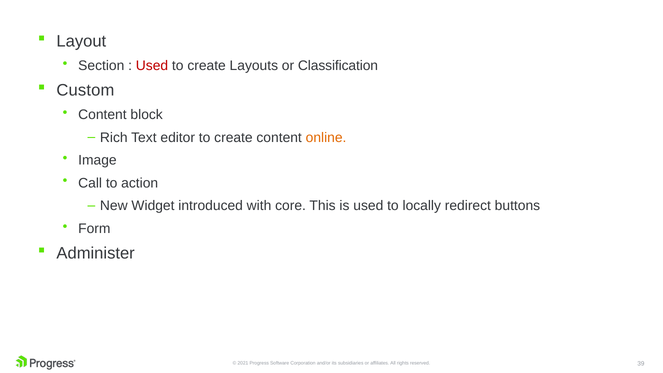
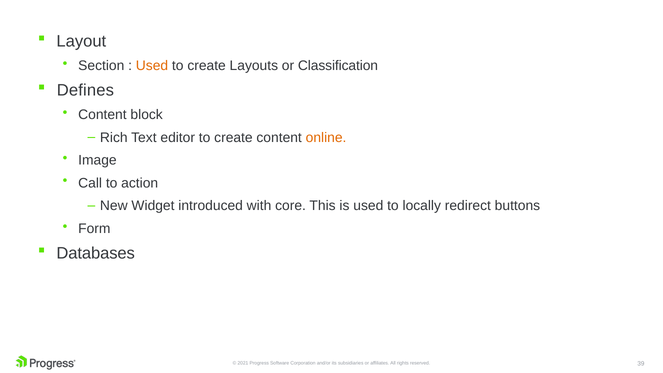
Used colour: red -> orange (152, 66)
Custom: Custom -> Defines (85, 90)
Administer: Administer -> Databases (96, 253)
